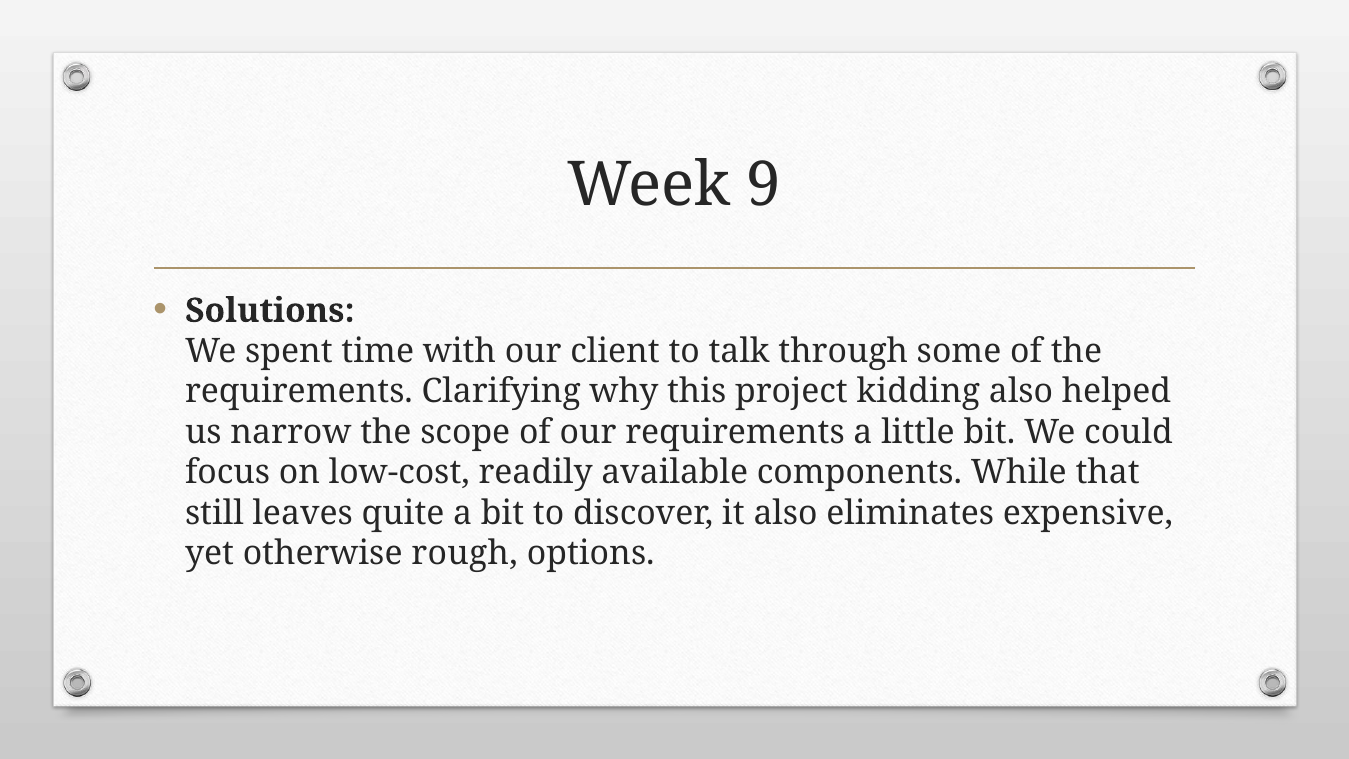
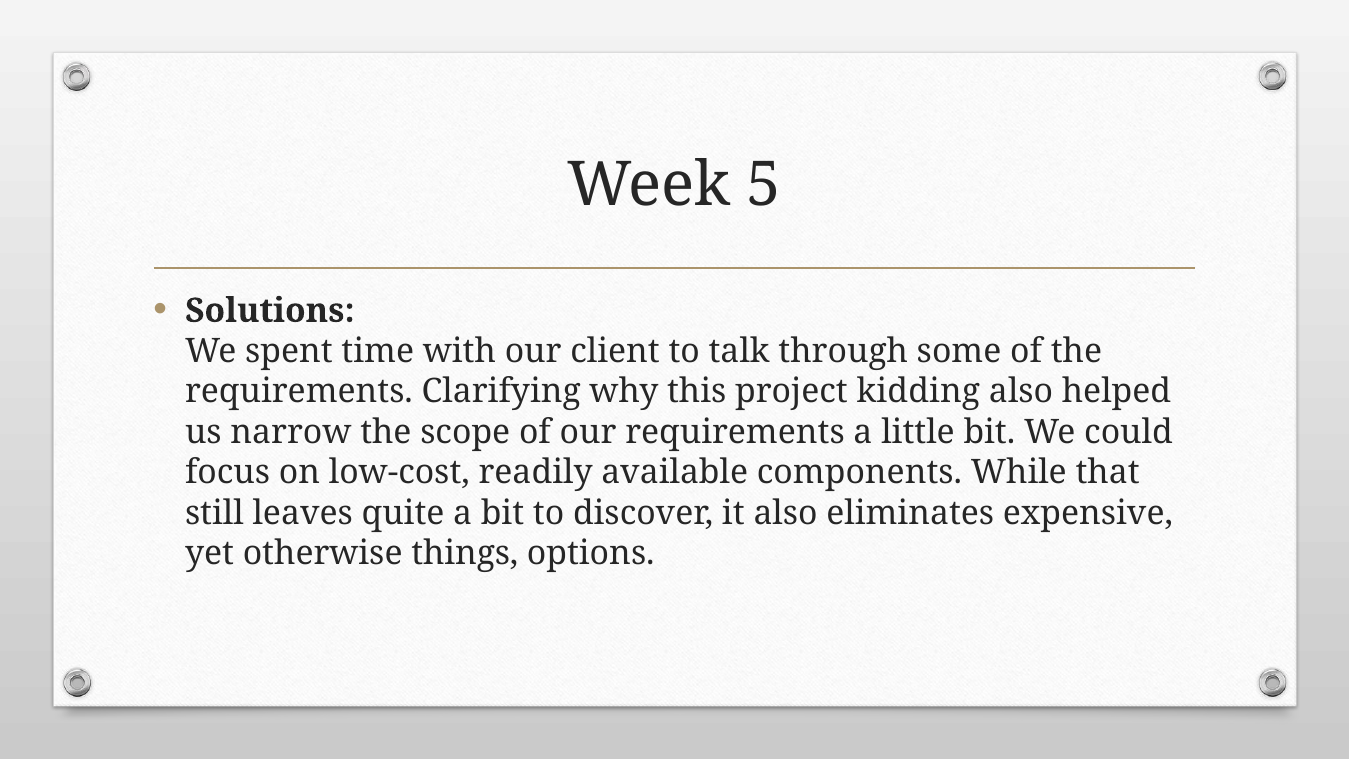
9: 9 -> 5 (764, 185)
rough: rough -> things (465, 553)
